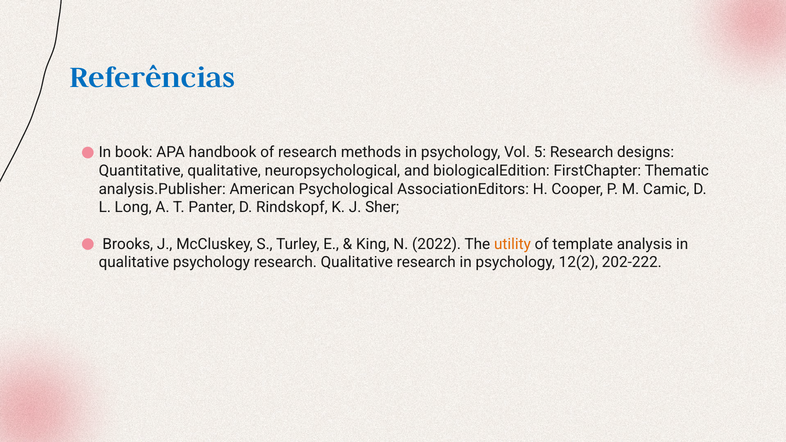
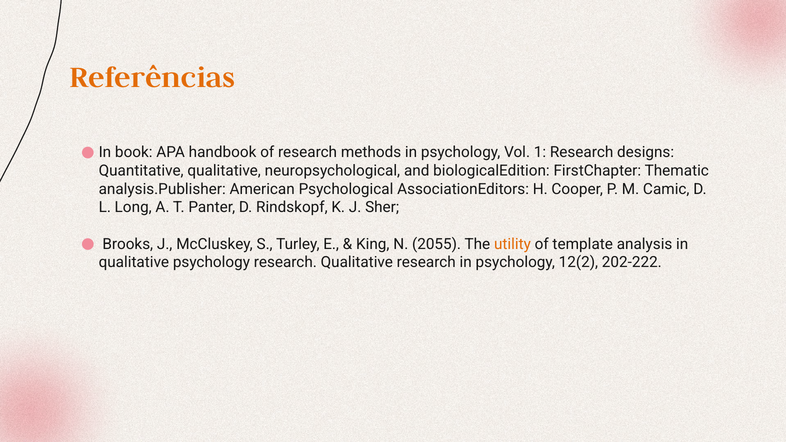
Referências colour: blue -> orange (152, 76)
5: 5 -> 1 (540, 152)
2022: 2022 -> 2055 (437, 244)
